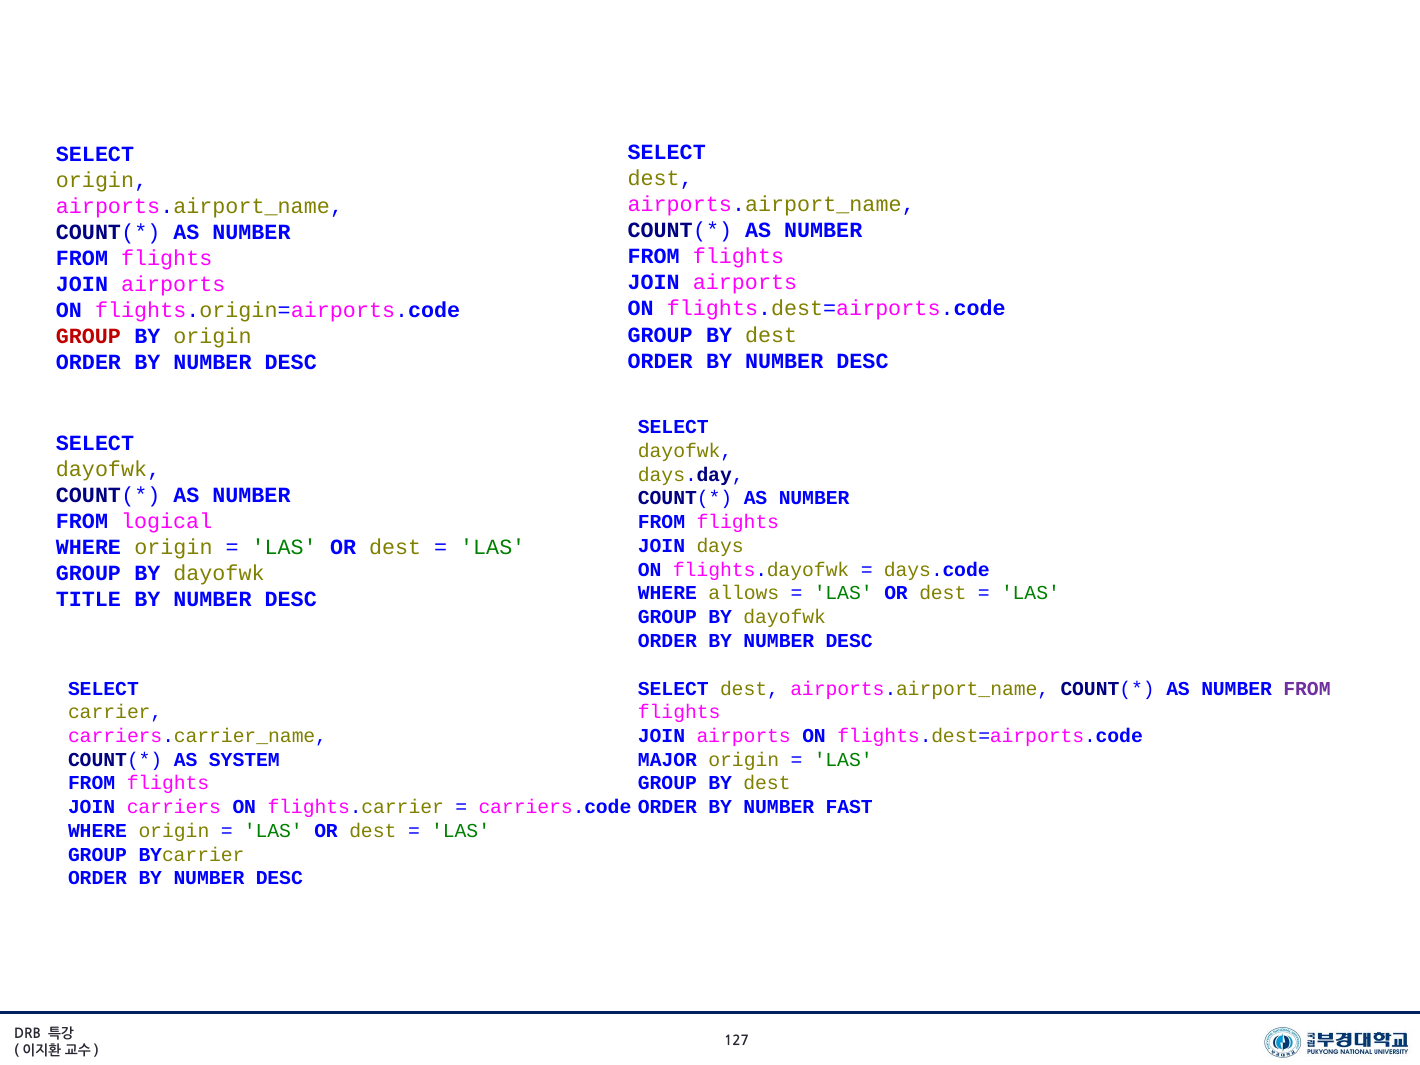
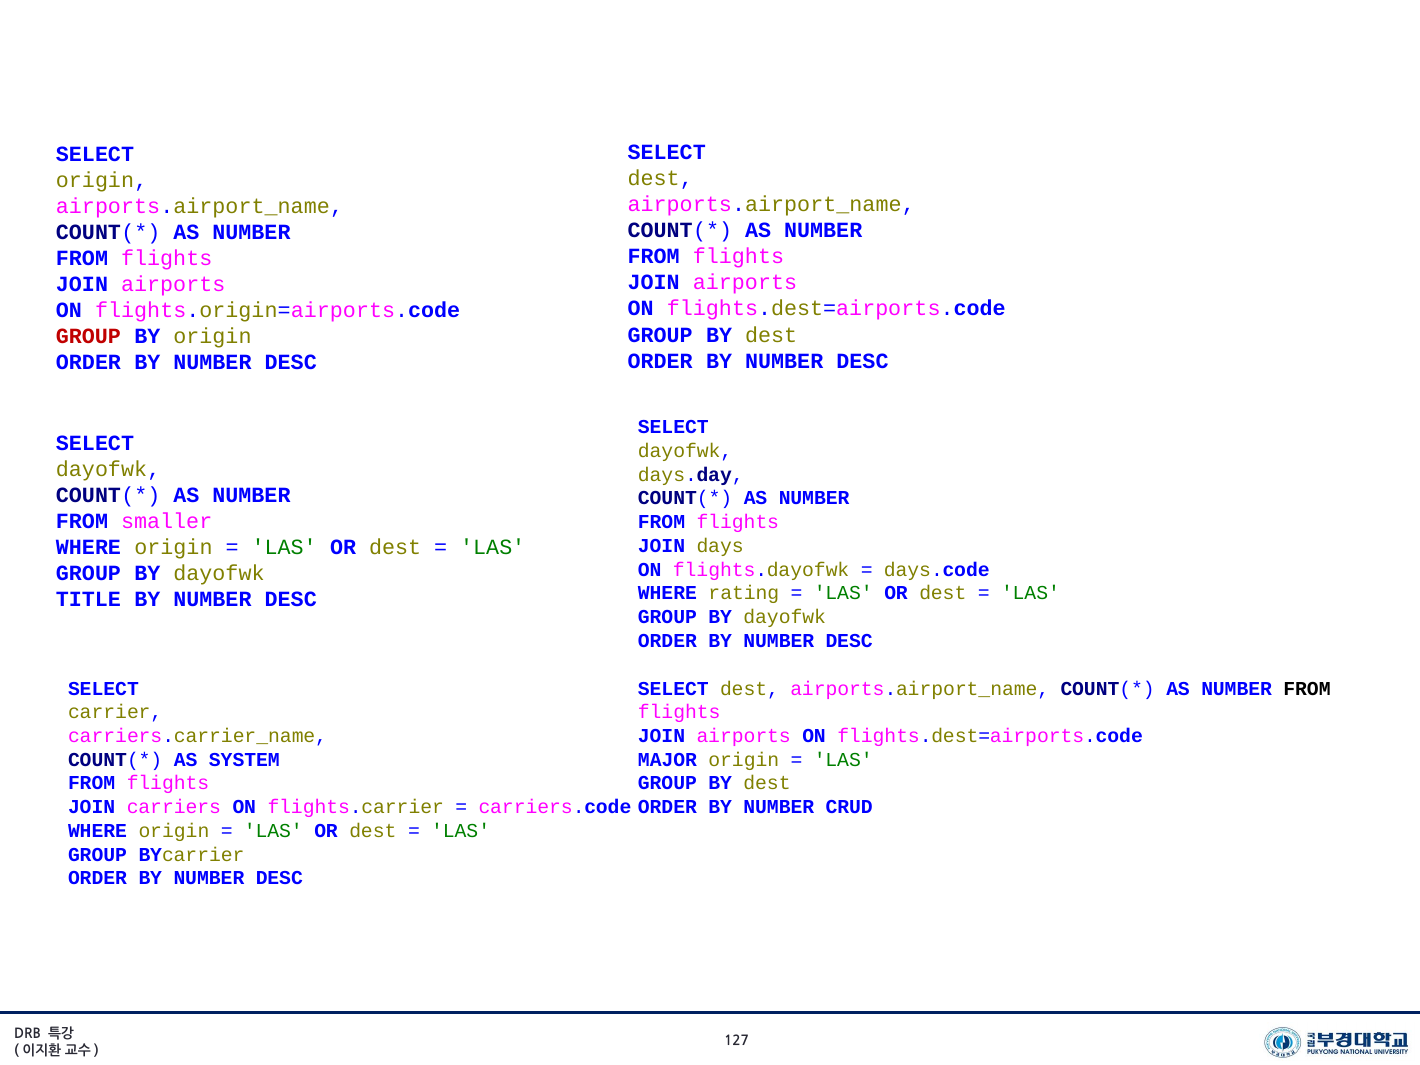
logical: logical -> smaller (167, 522)
allows: allows -> rating (744, 593)
FROM colour: purple -> black (1307, 689)
FAST: FAST -> CRUD (849, 807)
